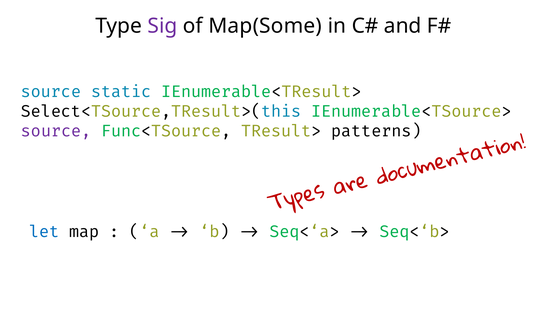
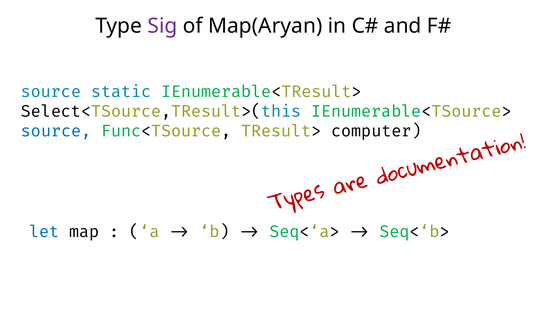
Map(Some: Map(Some -> Map(Aryan (265, 26)
source colour: purple -> blue (56, 131)
patterns: patterns -> computer (376, 131)
